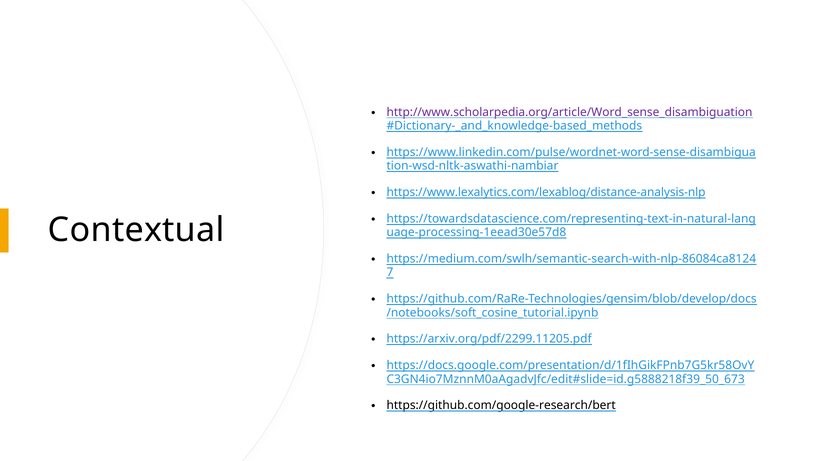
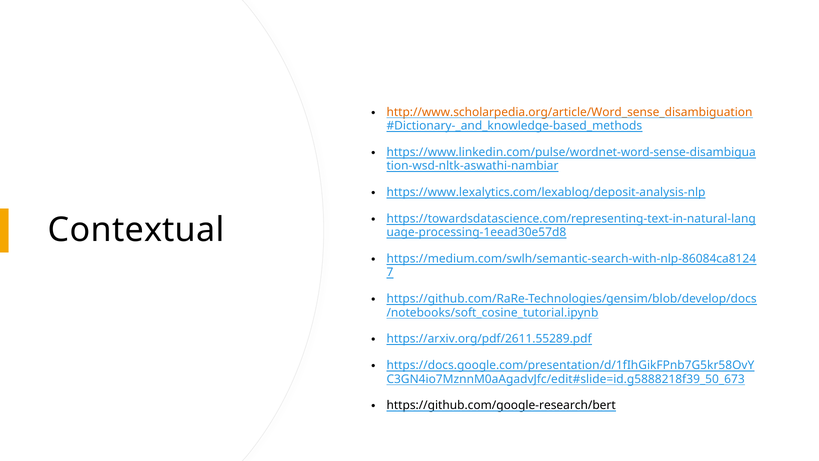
http://www.scholarpedia.org/article/Word_sense_disambiguation colour: purple -> orange (570, 112)
https://www.lexalytics.com/lexablog/distance-analysis-nlp: https://www.lexalytics.com/lexablog/distance-analysis-nlp -> https://www.lexalytics.com/lexablog/deposit-analysis-nlp (546, 192)
https://arxiv.org/pdf/2299.11205.pdf: https://arxiv.org/pdf/2299.11205.pdf -> https://arxiv.org/pdf/2611.55289.pdf (489, 339)
